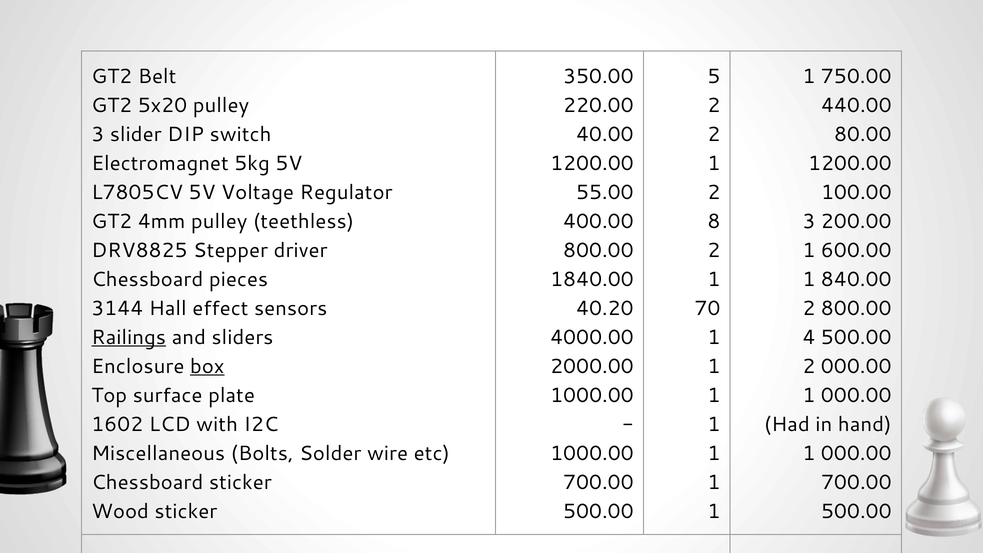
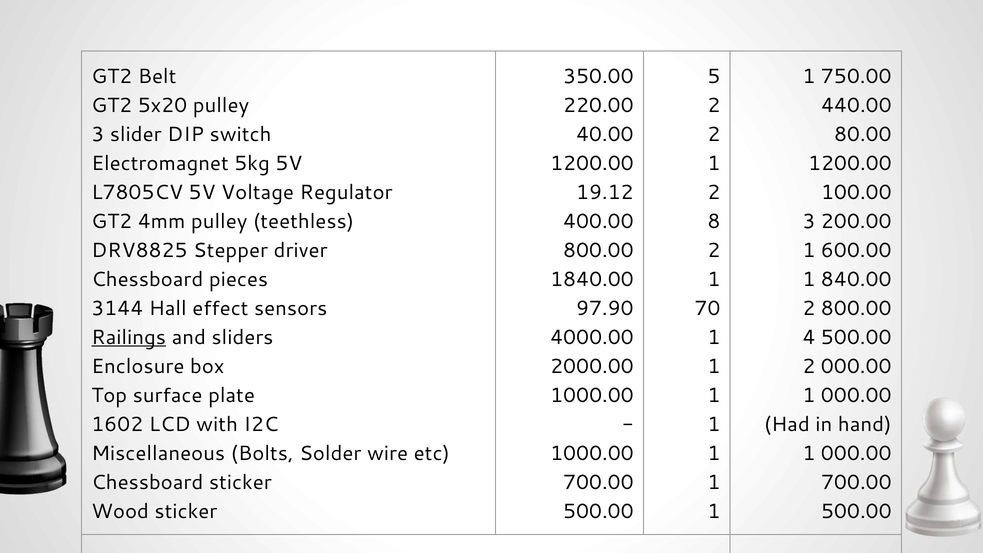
55.00: 55.00 -> 19.12 (605, 192)
40.20: 40.20 -> 97.90 (605, 308)
box underline: present -> none (207, 366)
